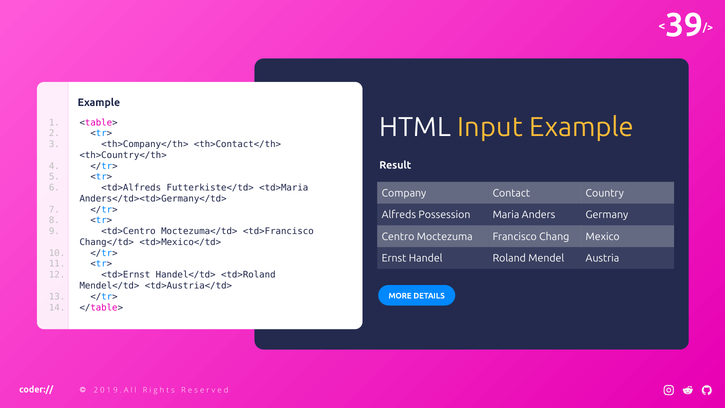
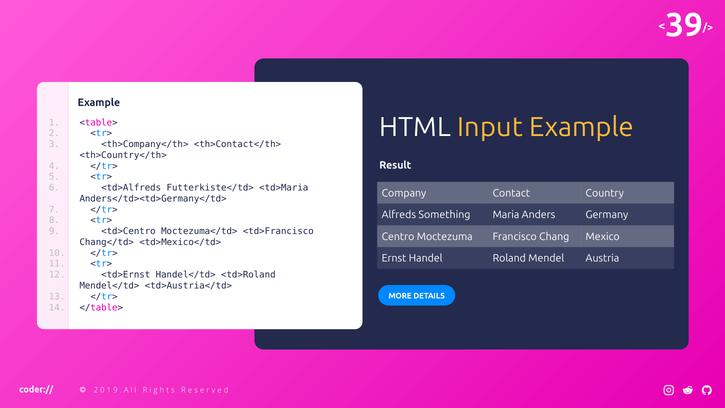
Possession: Possession -> Something (444, 215)
